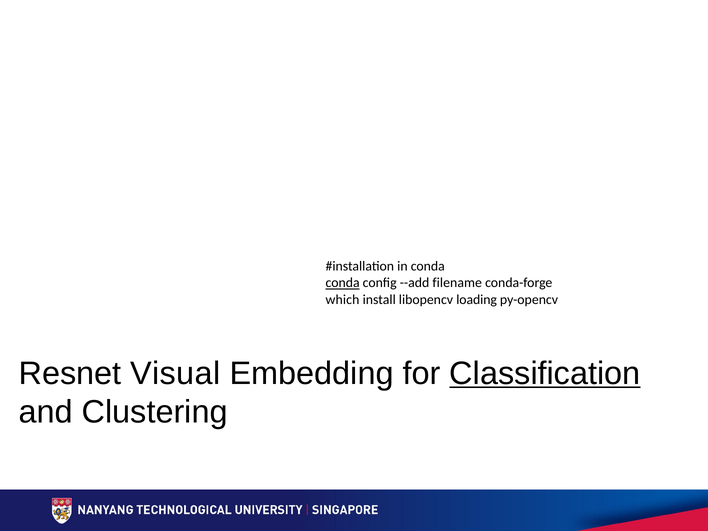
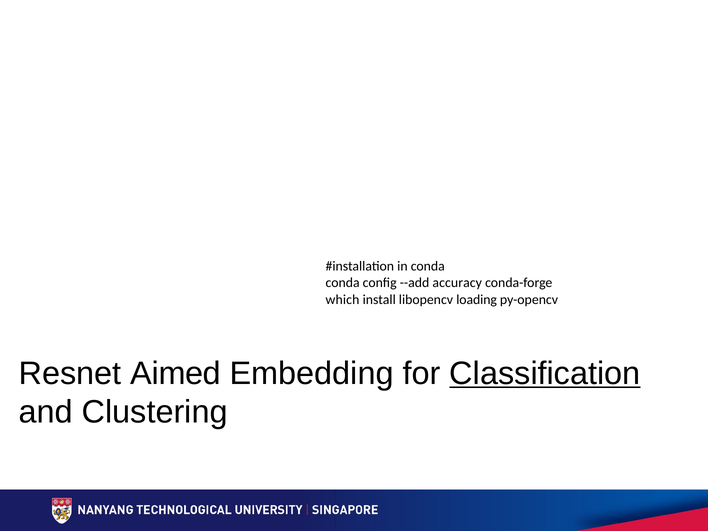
conda underline: present -> none (343, 283)
filename: filename -> accuracy (457, 283)
Visual: Visual -> Aimed (176, 373)
